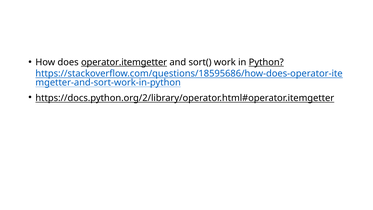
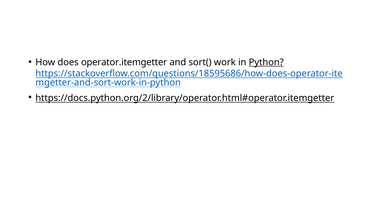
operator.itemgetter underline: present -> none (124, 62)
